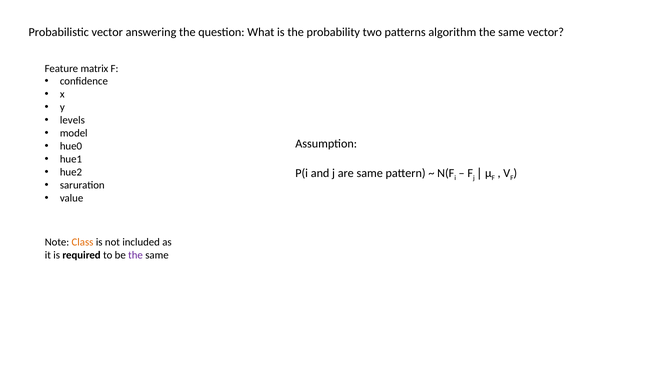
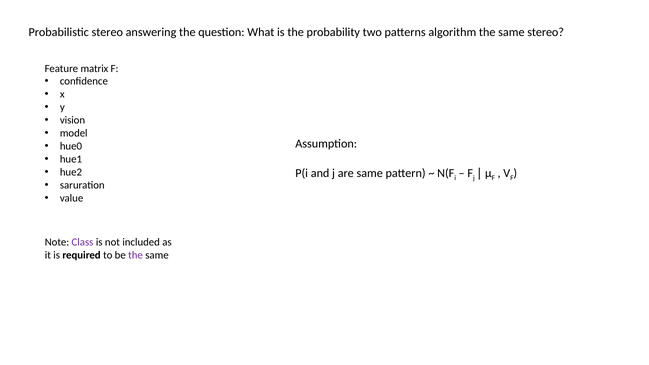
Probabilistic vector: vector -> stereo (107, 32)
same vector: vector -> stereo (546, 32)
levels: levels -> vision (72, 120)
Class colour: orange -> purple (83, 242)
